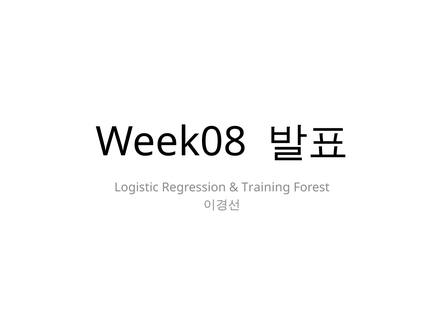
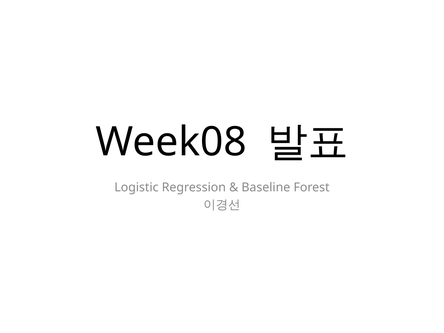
Training: Training -> Baseline (266, 187)
